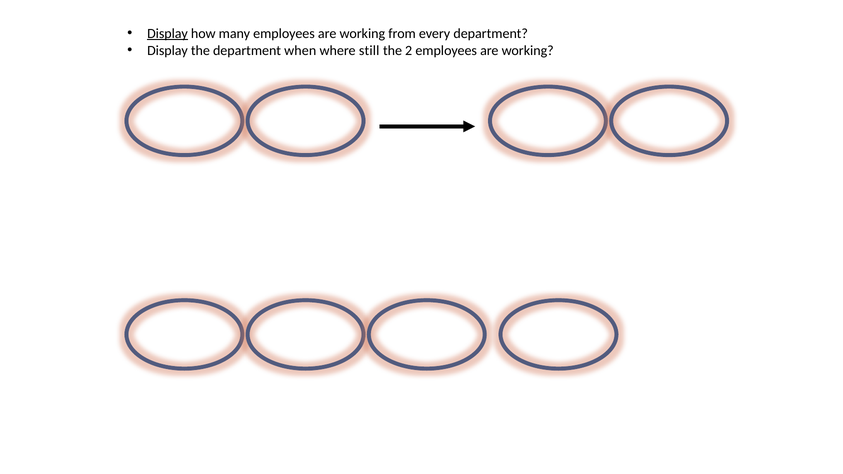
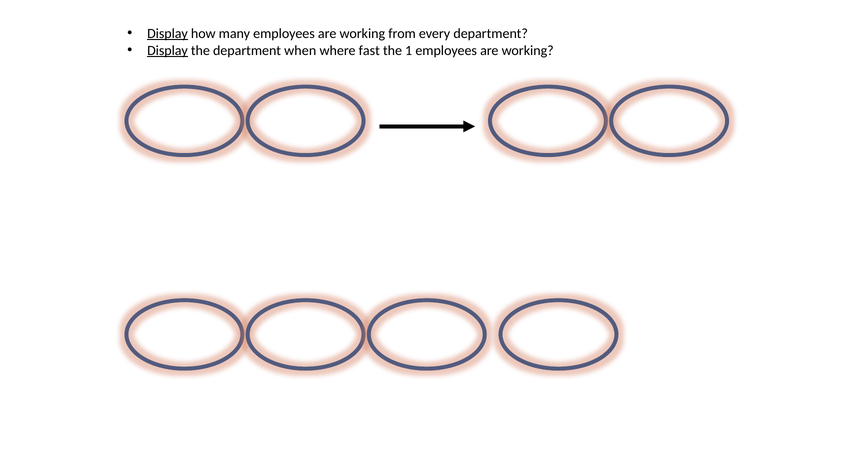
Display underline: none -> present (167, 50)
still: still -> fast (369, 50)
2: 2 -> 1 (409, 50)
